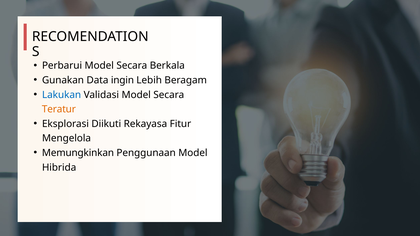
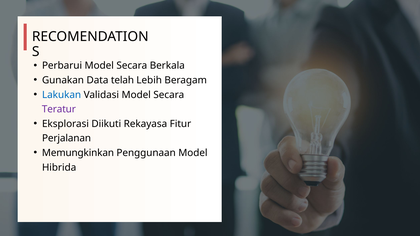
ingin: ingin -> telah (122, 80)
Teratur colour: orange -> purple (59, 109)
Mengelola: Mengelola -> Perjalanan (67, 139)
